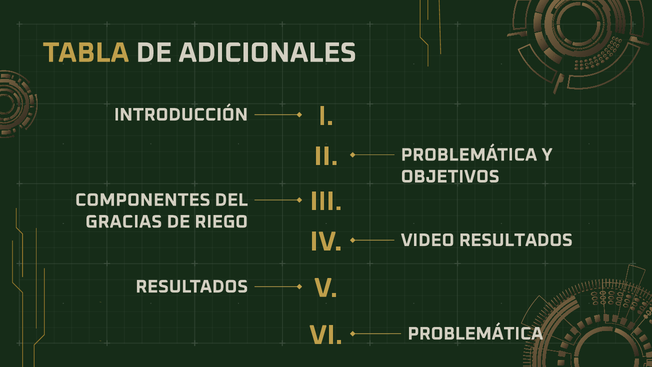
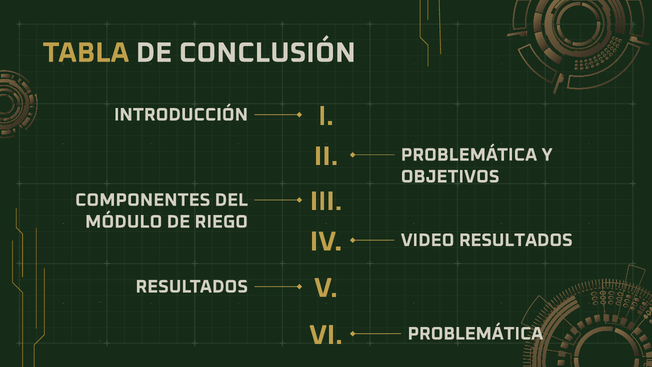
ADICIONALES: ADICIONALES -> CONCLUSIÓN (267, 52)
GRACIAS: GRACIAS -> MÓDULO (124, 222)
